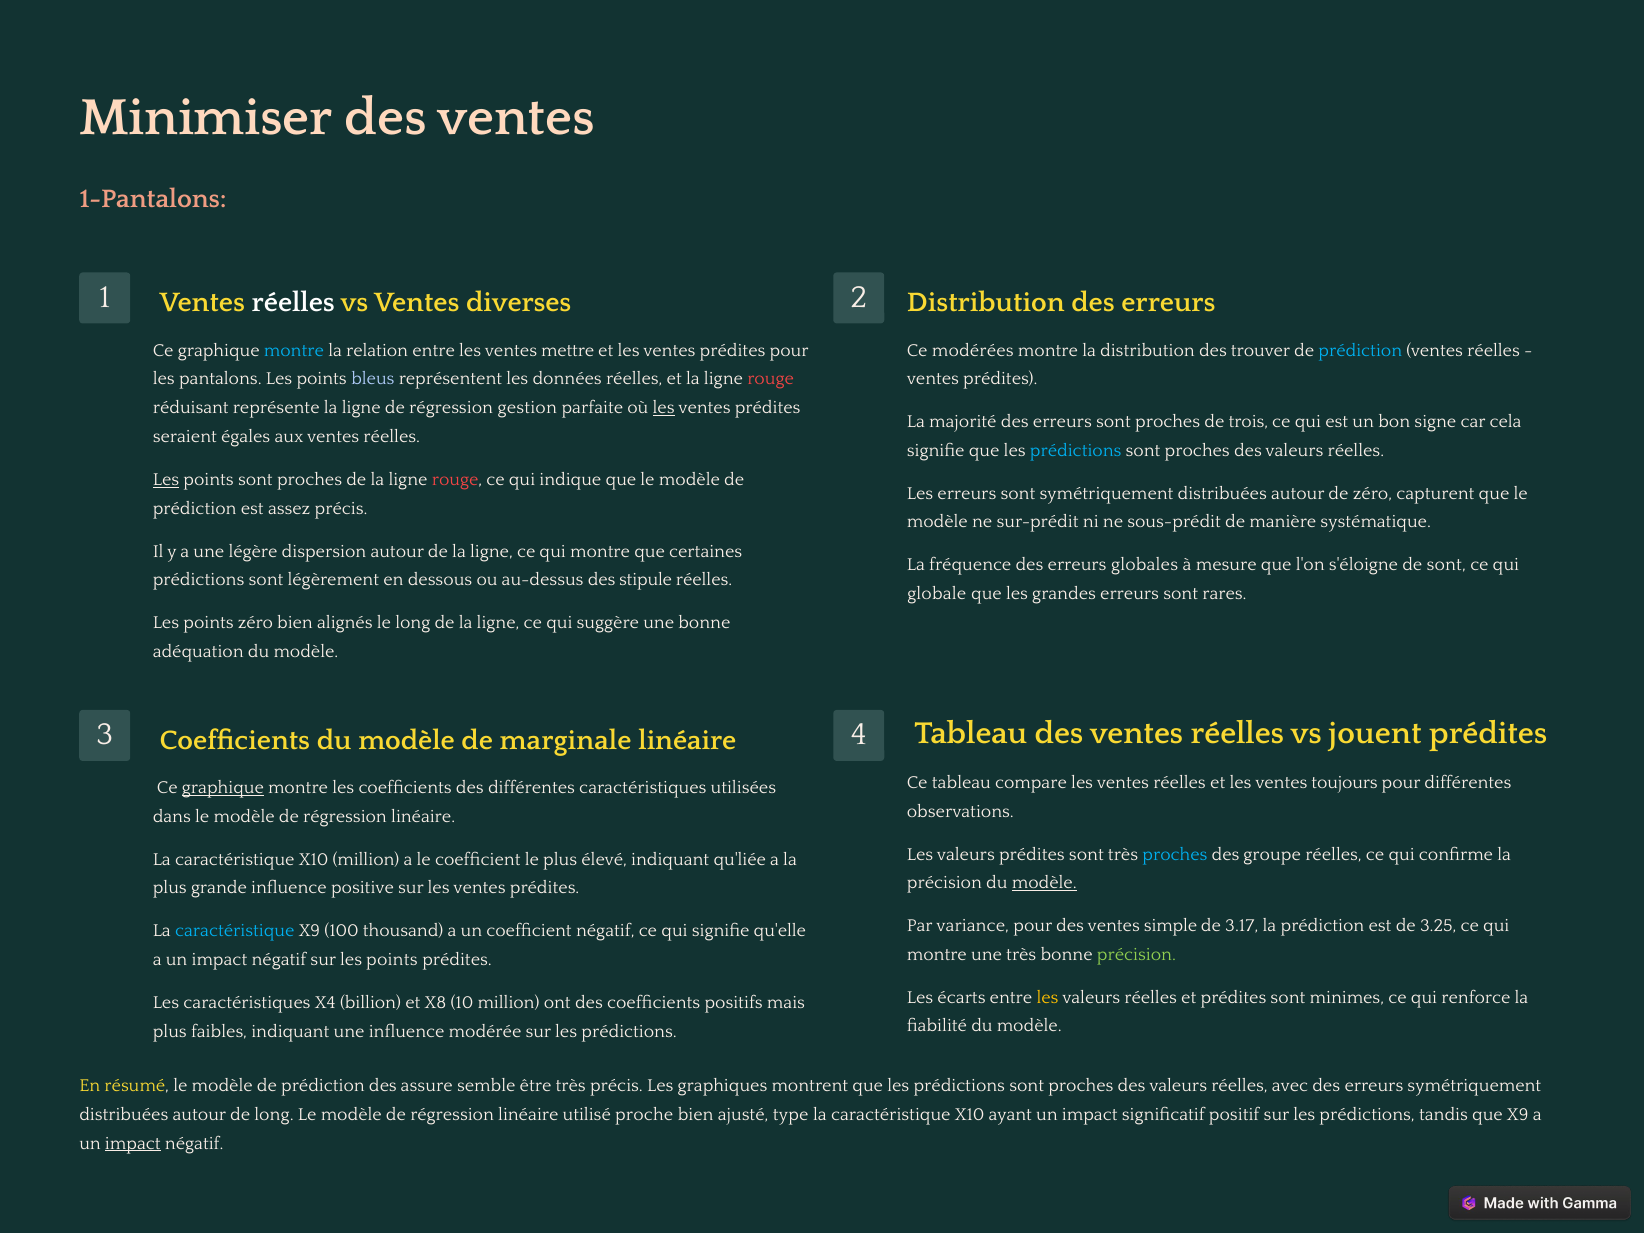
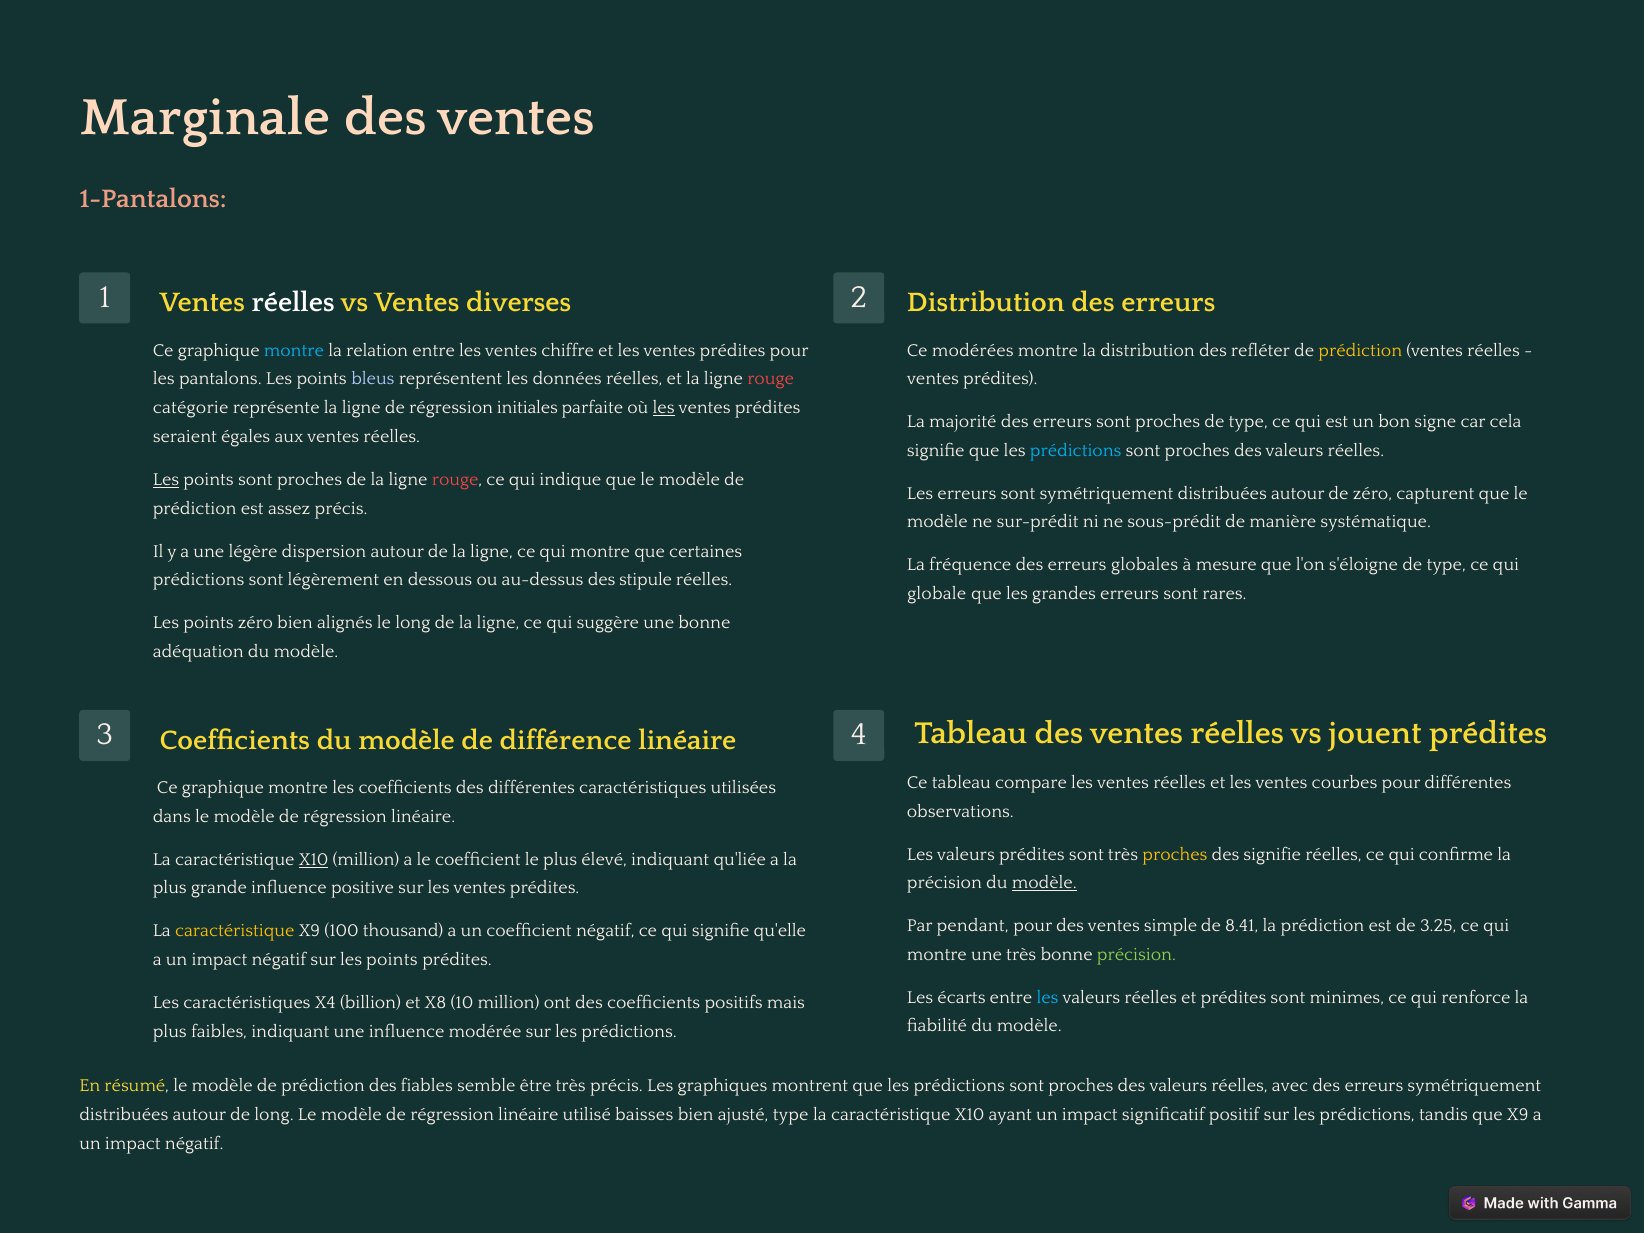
Minimiser: Minimiser -> Marginale (205, 117)
mettre: mettre -> chiffre (568, 350)
trouver: trouver -> refléter (1260, 350)
prédiction colour: light blue -> yellow (1360, 350)
réduisant: réduisant -> catégorie (191, 408)
gestion: gestion -> initiales (527, 408)
proches de trois: trois -> type (1248, 422)
s'éloigne de sont: sont -> type (1446, 565)
marginale: marginale -> différence (566, 740)
toujours: toujours -> courbes (1345, 783)
graphique underline: present -> none (223, 788)
proches colour: light blue -> yellow (1175, 854)
des groupe: groupe -> signifie (1272, 854)
X10 underline: none -> present (314, 860)
variance: variance -> pendant (973, 926)
3.17: 3.17 -> 8.41 (1242, 926)
caractéristique colour: light blue -> yellow (235, 931)
les colour: yellow -> light blue (1048, 997)
assure: assure -> fiables (427, 1086)
proche: proche -> baisses (644, 1115)
impact underline: present -> none (133, 1143)
